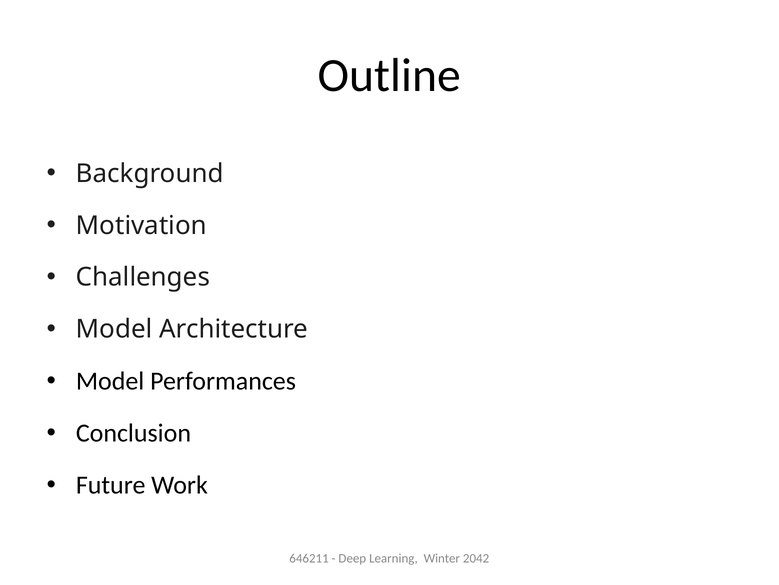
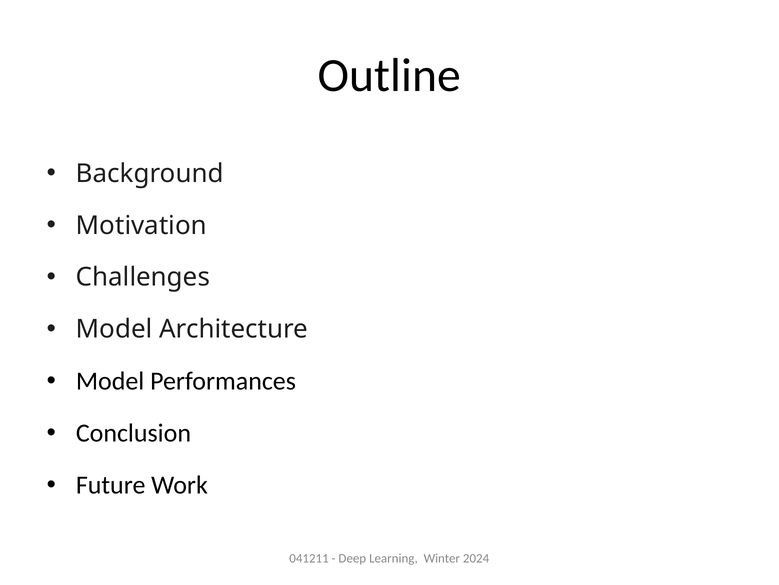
646211: 646211 -> 041211 (309, 558)
2042: 2042 -> 2024 (476, 558)
